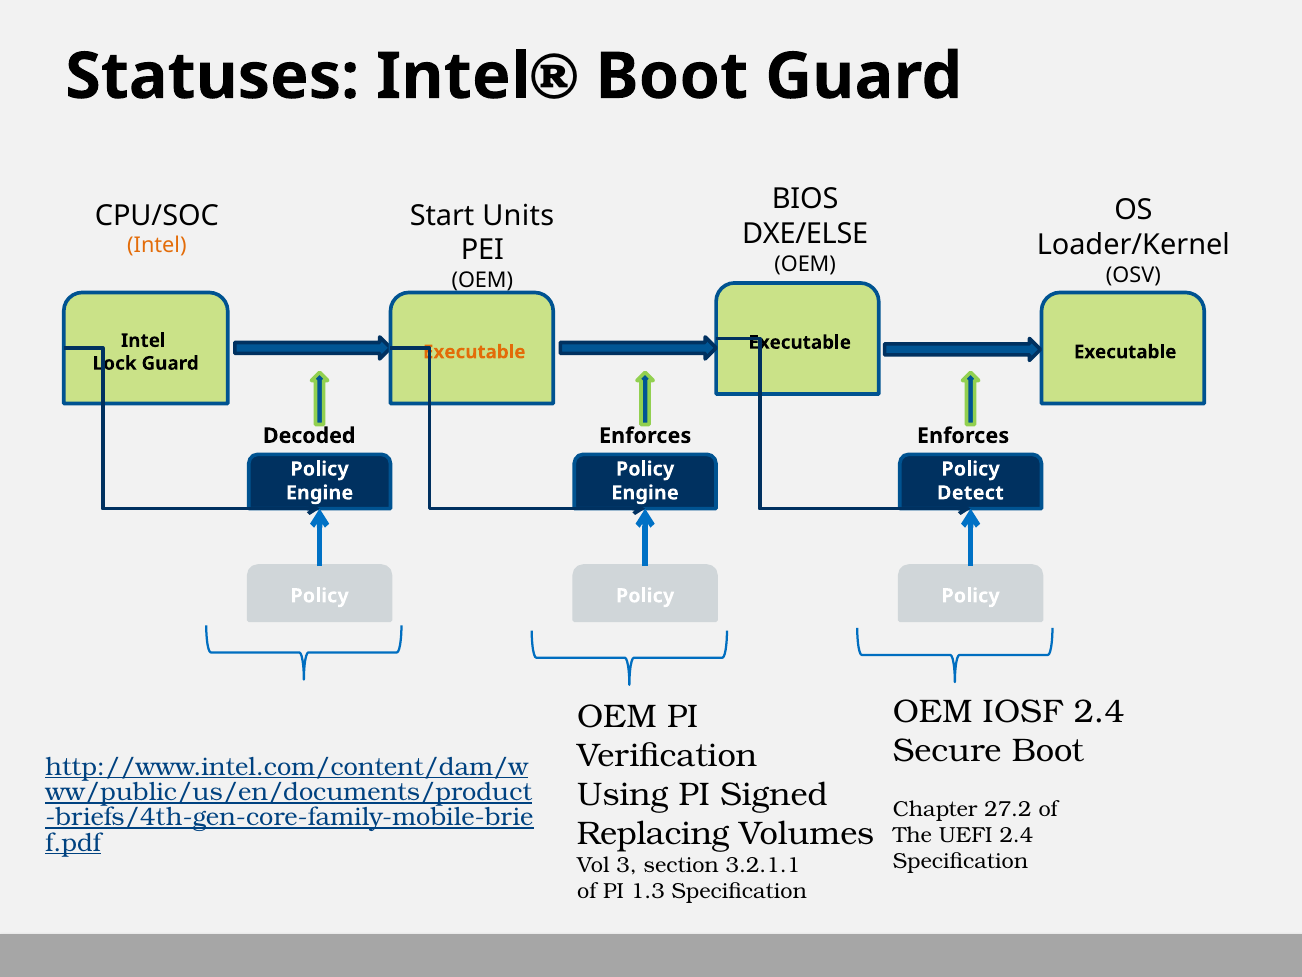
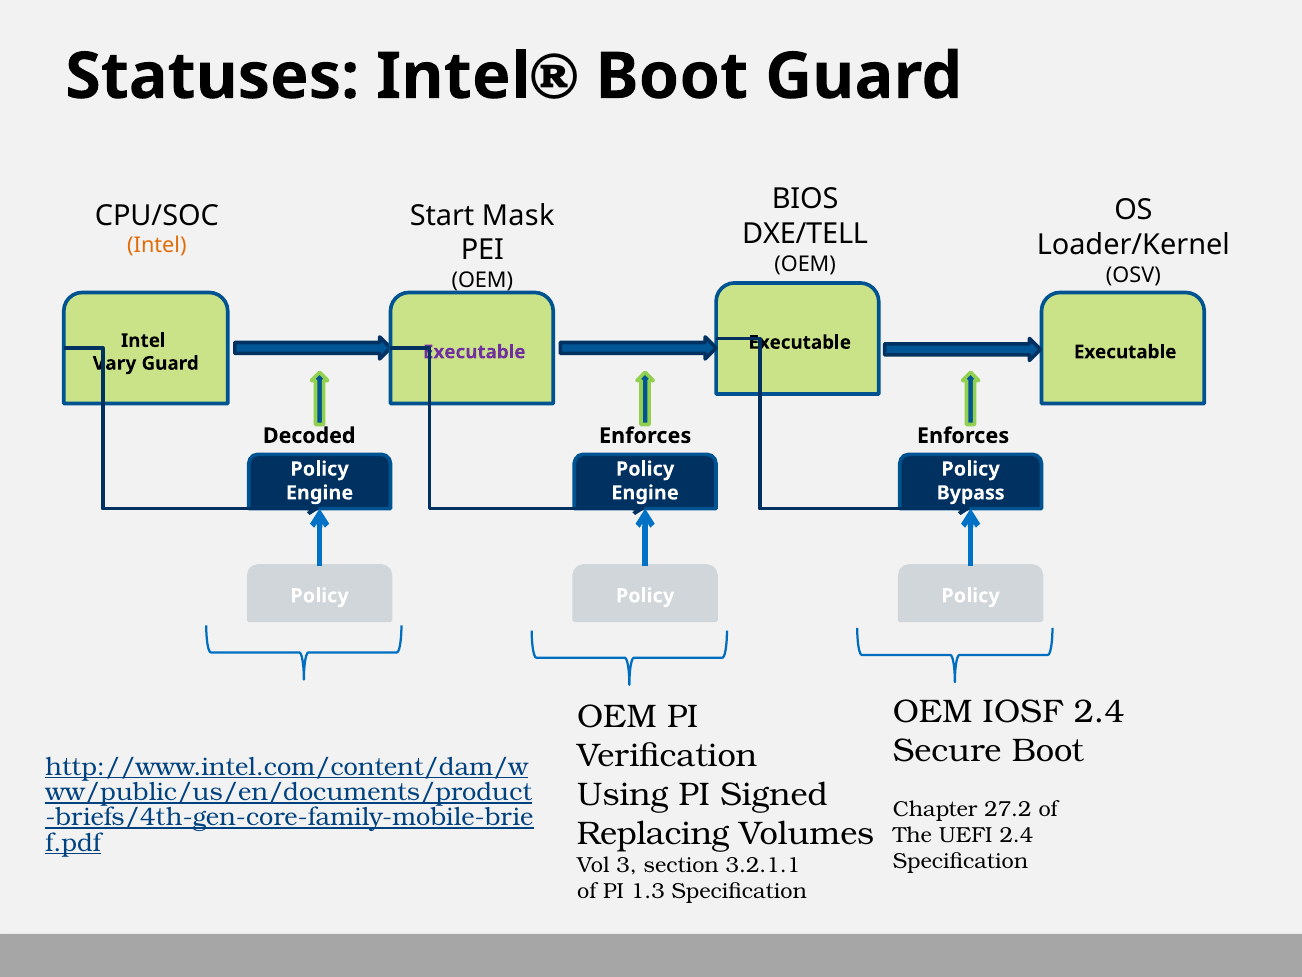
Units: Units -> Mask (518, 216)
DXE/ELSE: DXE/ELSE -> DXE/TELL (805, 234)
Executable colour: orange -> purple (474, 352)
Lock: Lock -> Vary (115, 363)
Detect: Detect -> Bypass (971, 493)
